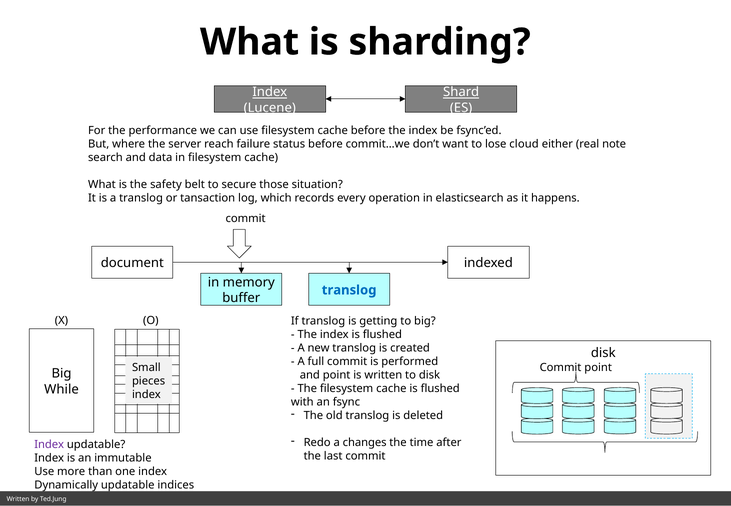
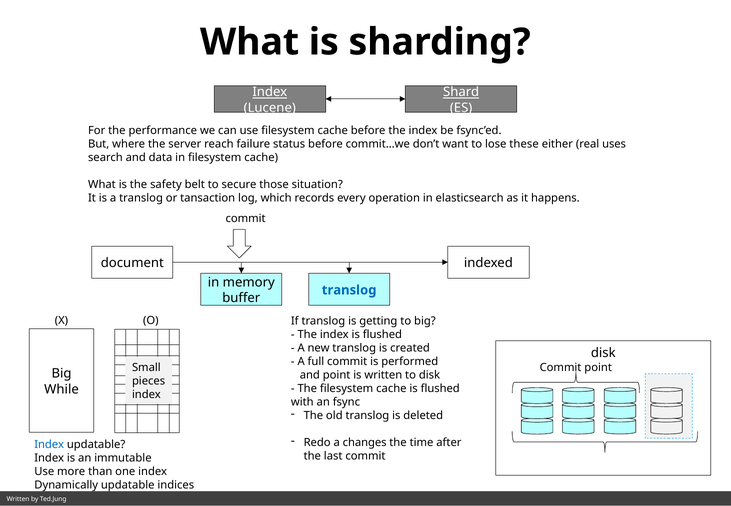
cloud: cloud -> these (524, 144)
note: note -> uses (614, 144)
Index colour: purple -> blue (49, 444)
